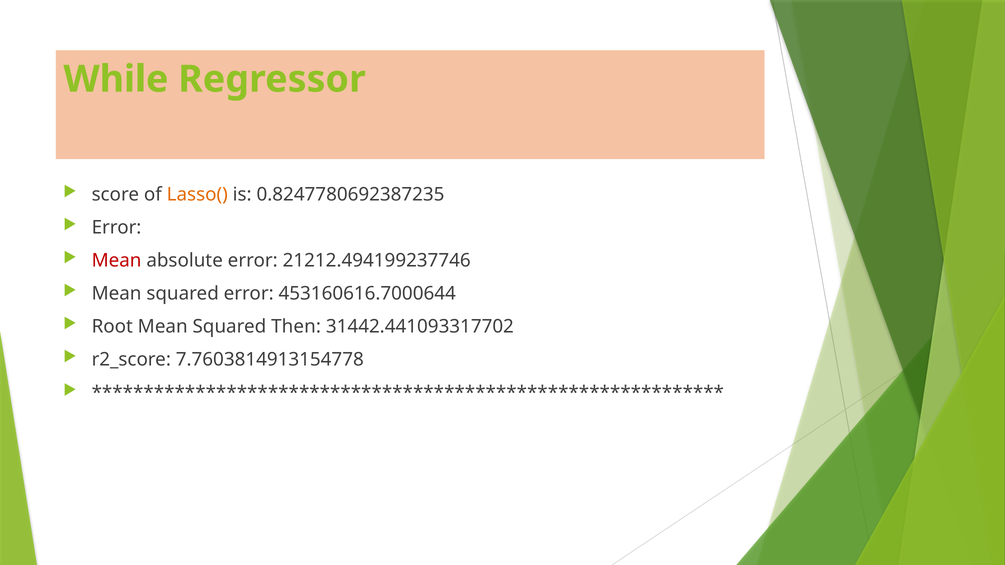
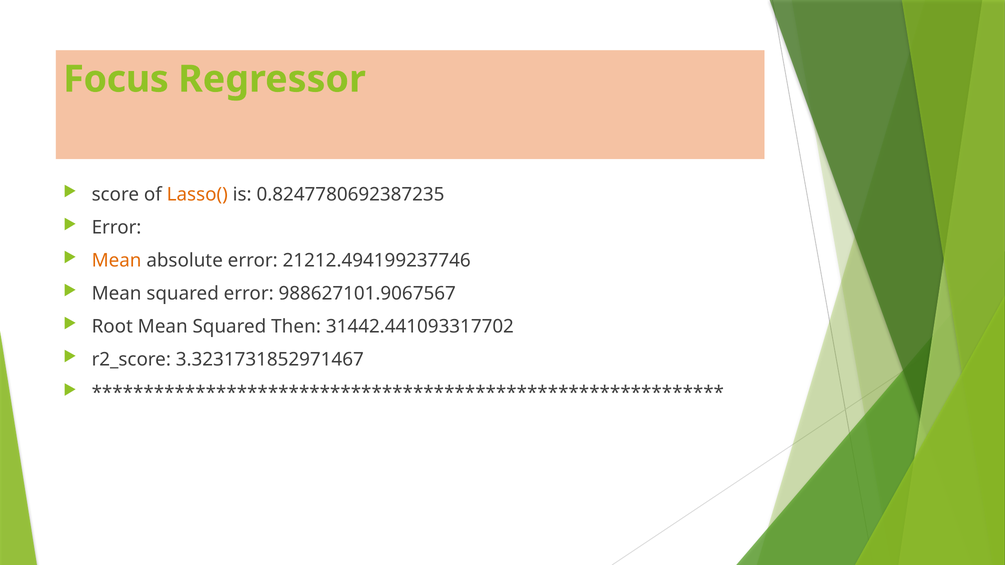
While: While -> Focus (116, 79)
Mean colour: red -> orange (117, 261)
453160616.7000644: 453160616.7000644 -> 988627101.9067567 (367, 294)
7.7603814913154778: 7.7603814913154778 -> 3.3231731852971467 (270, 360)
